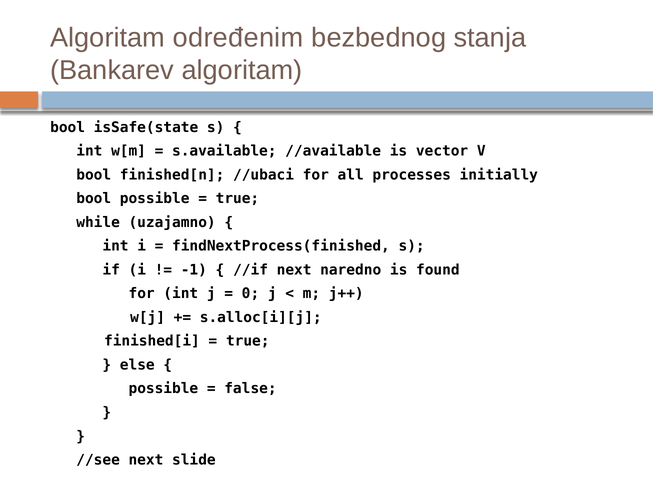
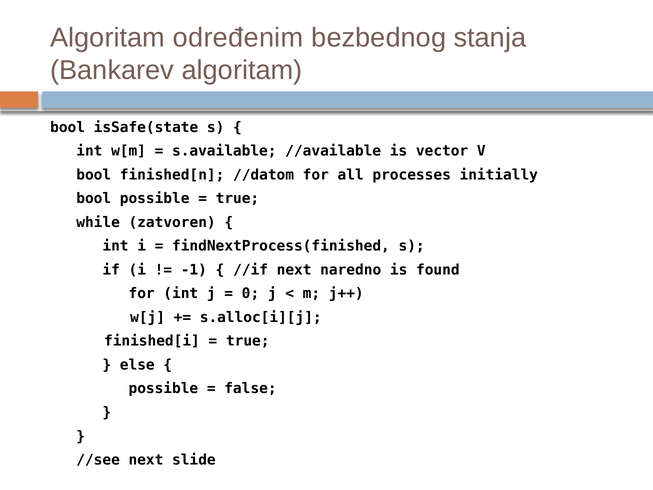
//ubaci: //ubaci -> //datom (264, 175)
uzajamno: uzajamno -> zatvoren (172, 222)
